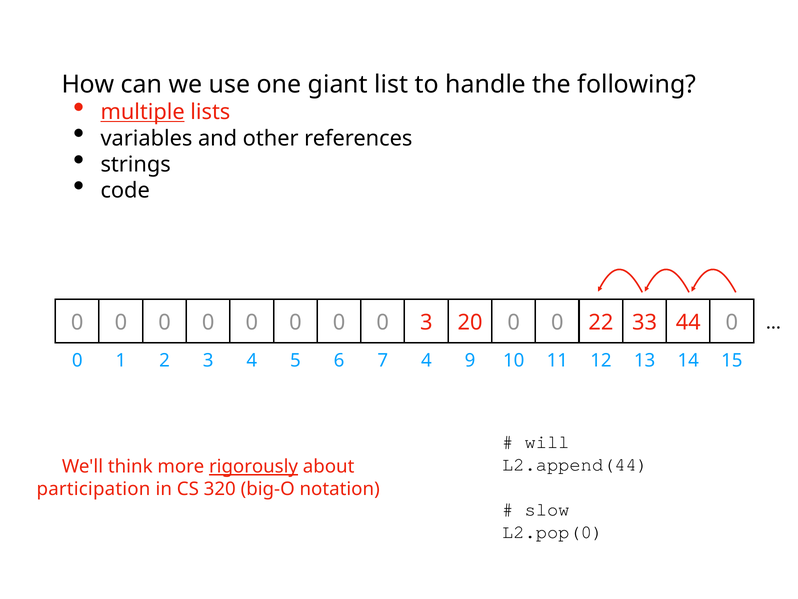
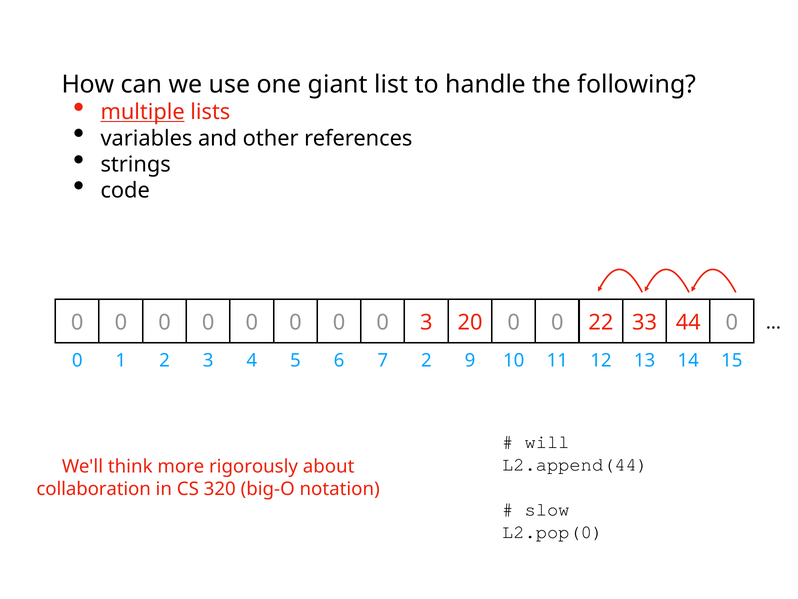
1 4: 4 -> 2 (426, 360)
rigorously underline: present -> none (254, 466)
participation: participation -> collaboration (94, 489)
